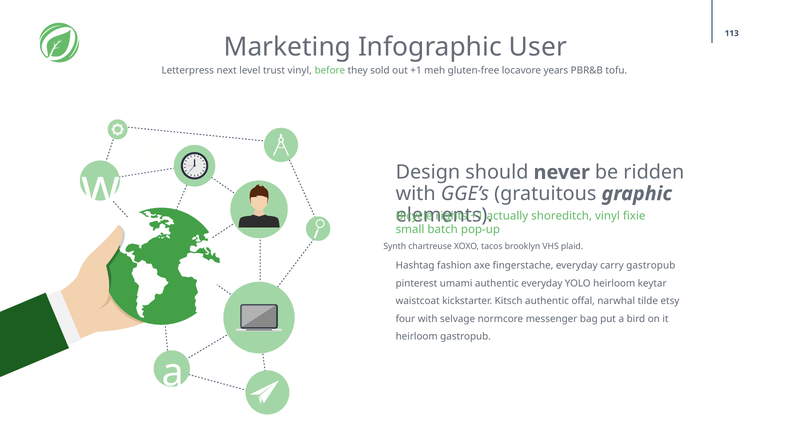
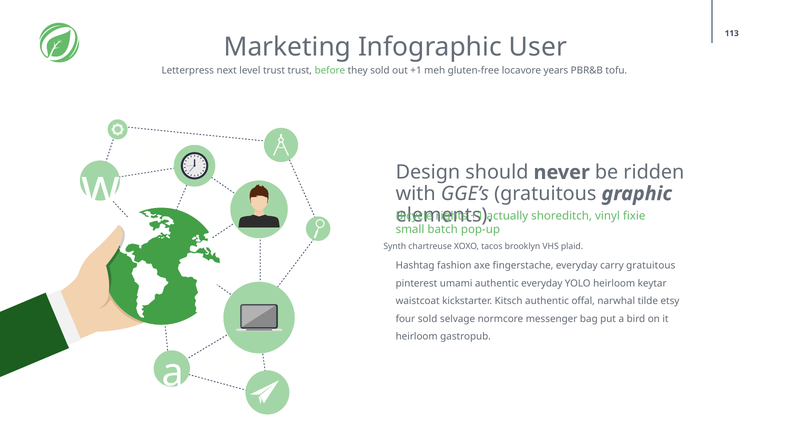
trust vinyl: vinyl -> trust (300, 70)
carry gastropub: gastropub -> gratuitous (651, 265)
four with: with -> sold (428, 319)
